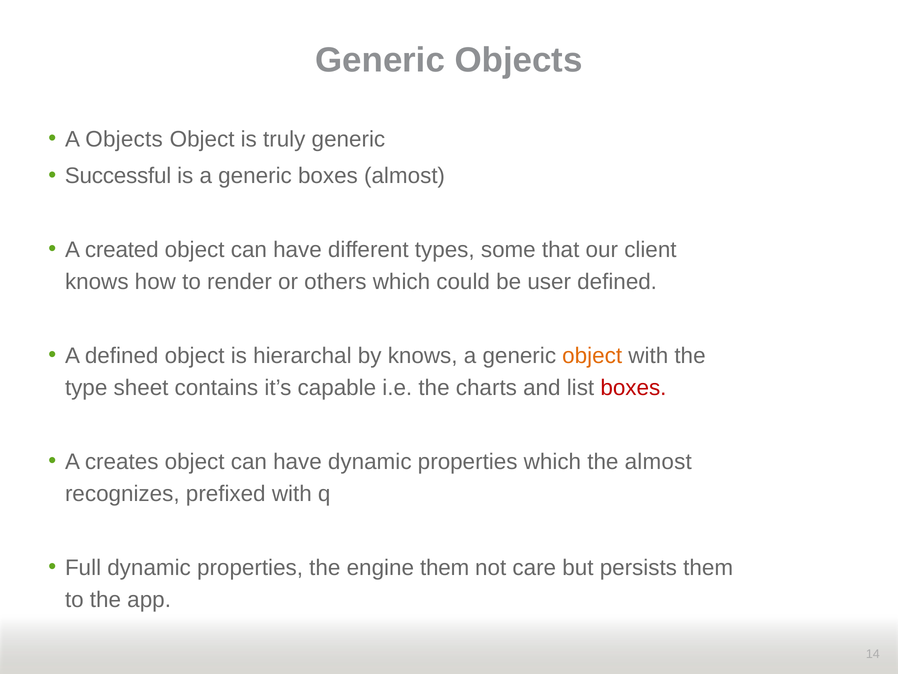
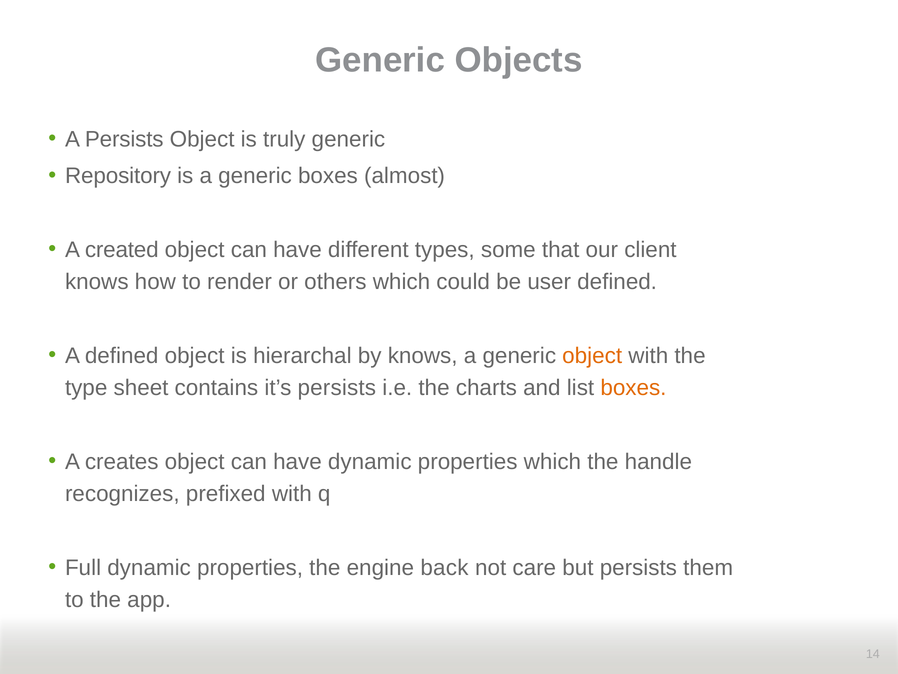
A Objects: Objects -> Persists (124, 139)
Successful: Successful -> Repository (118, 176)
it’s capable: capable -> persists (337, 388)
boxes colour: red -> orange (633, 388)
the almost: almost -> handle (658, 461)
engine them: them -> back (444, 567)
